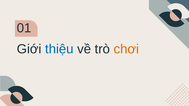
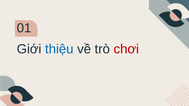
chơi colour: orange -> red (126, 49)
